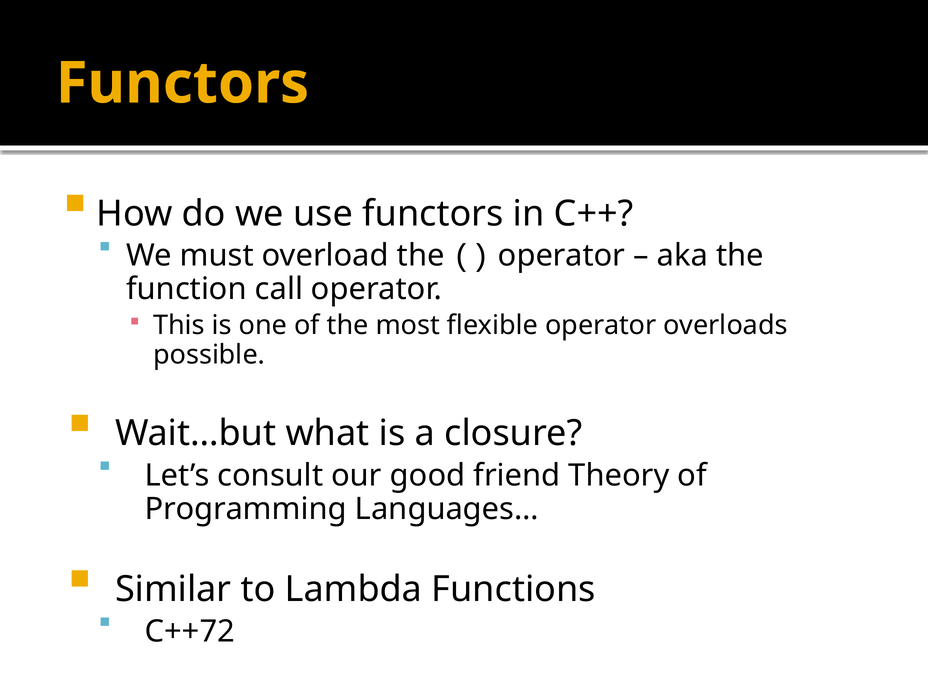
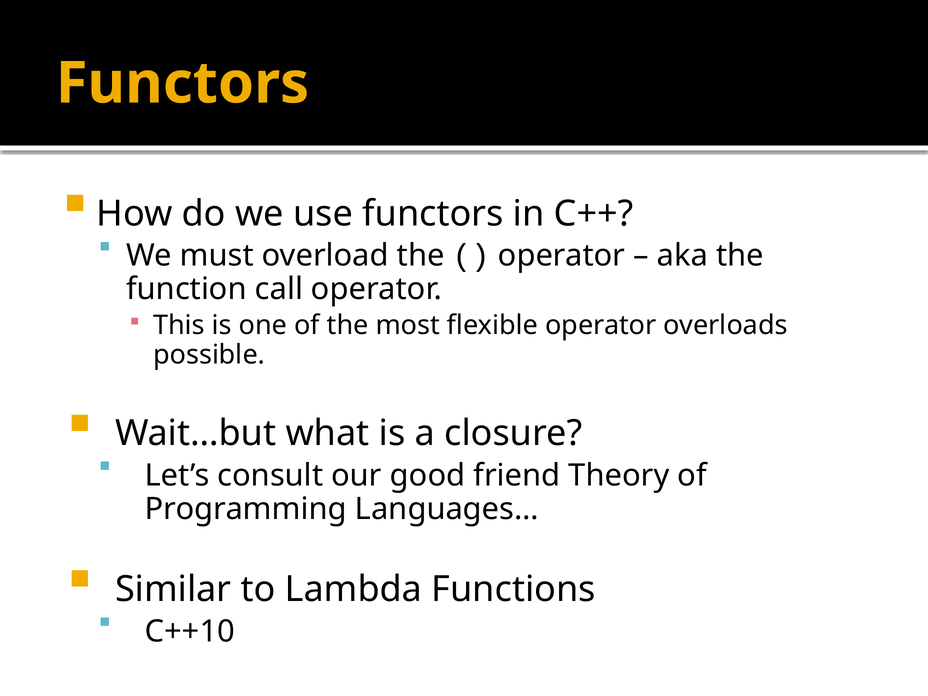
C++72: C++72 -> C++10 (190, 631)
